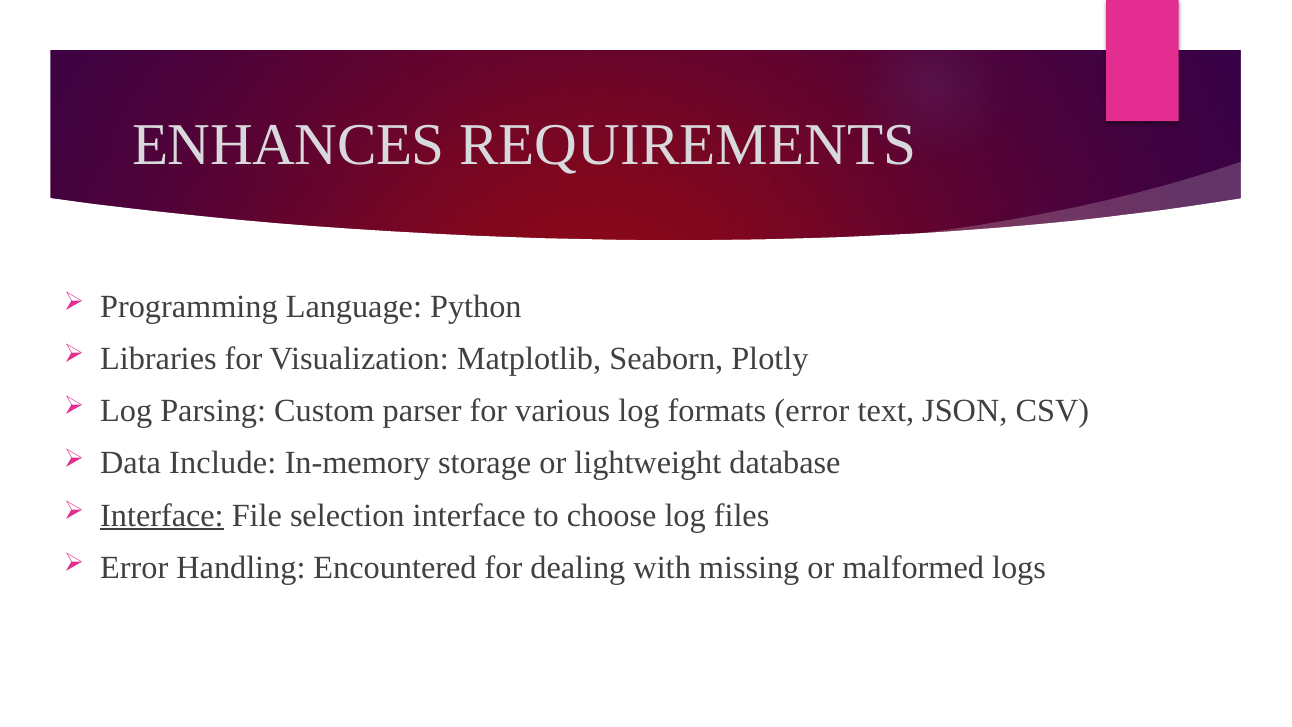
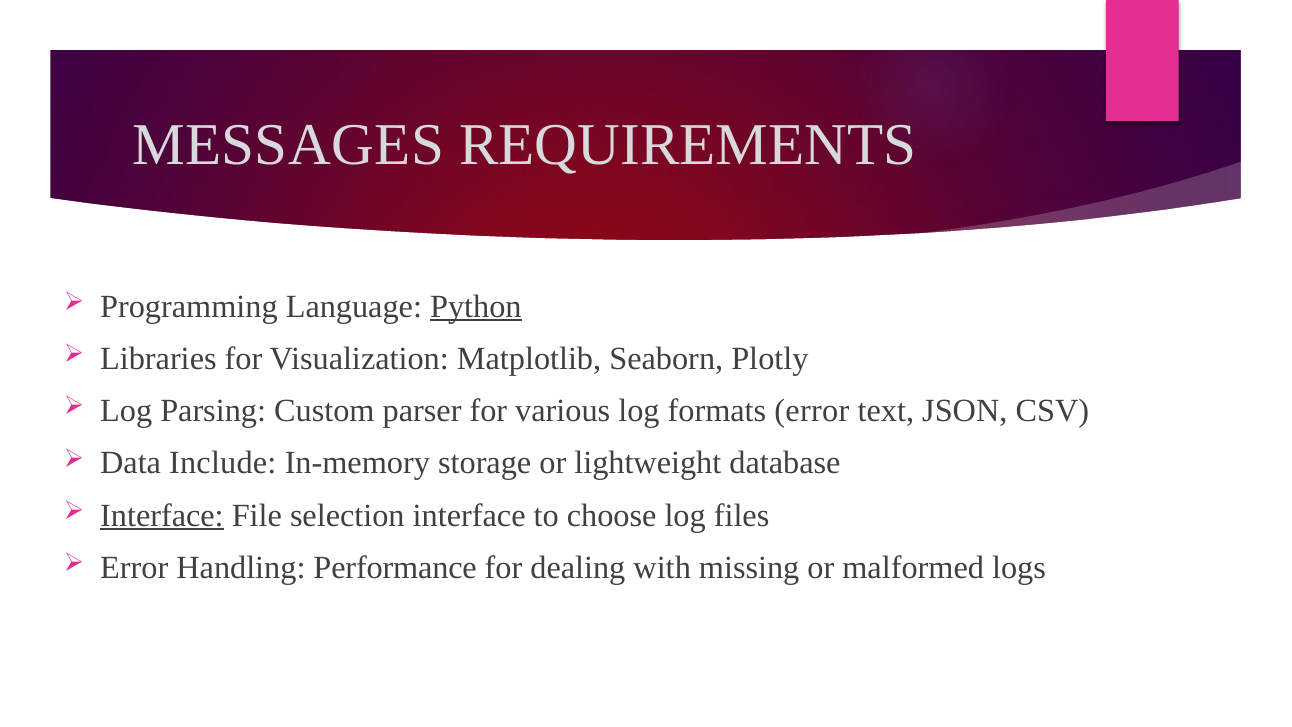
ENHANCES: ENHANCES -> MESSAGES (288, 145)
Python underline: none -> present (476, 306)
Encountered: Encountered -> Performance (395, 567)
